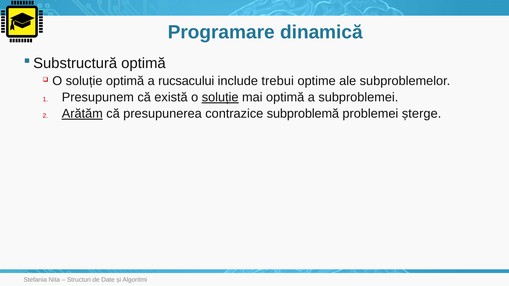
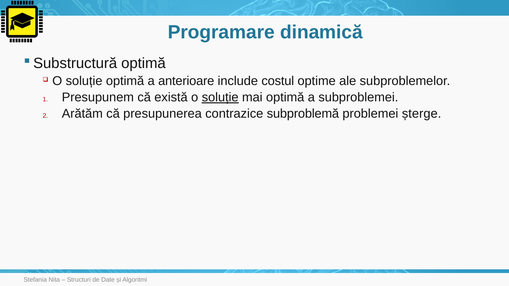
rucsacului: rucsacului -> anterioare (186, 81)
trebui: trebui -> costul (278, 81)
Arătăm underline: present -> none (82, 114)
